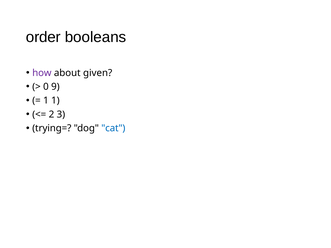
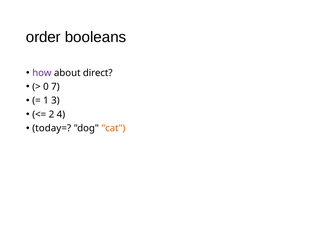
given: given -> direct (98, 73)
9: 9 -> 7 (55, 87)
1 1: 1 -> 3 (55, 101)
3: 3 -> 4 (61, 115)
trying=: trying= -> today= (52, 128)
cat colour: blue -> orange (113, 128)
